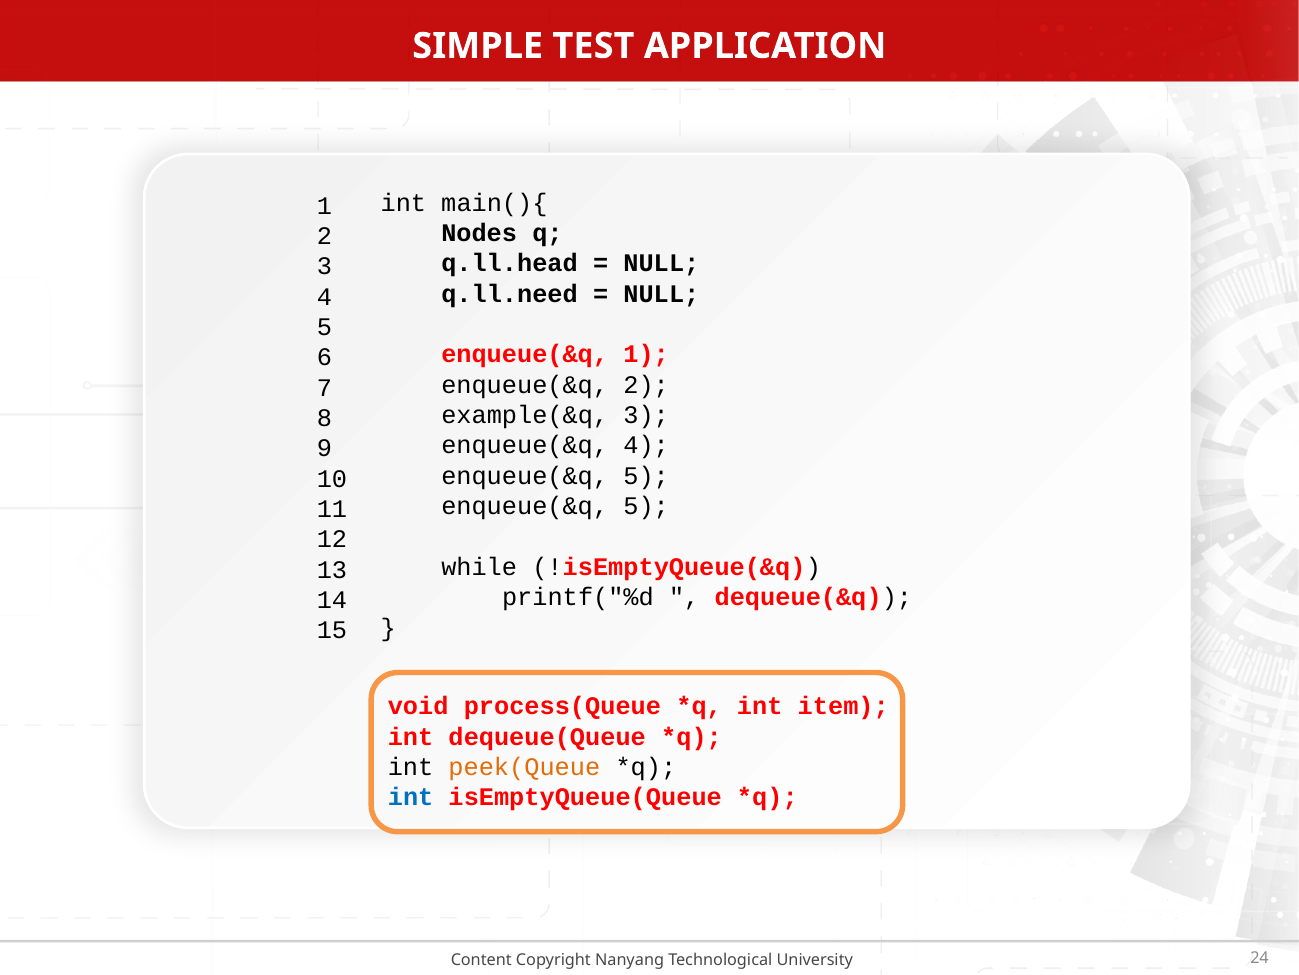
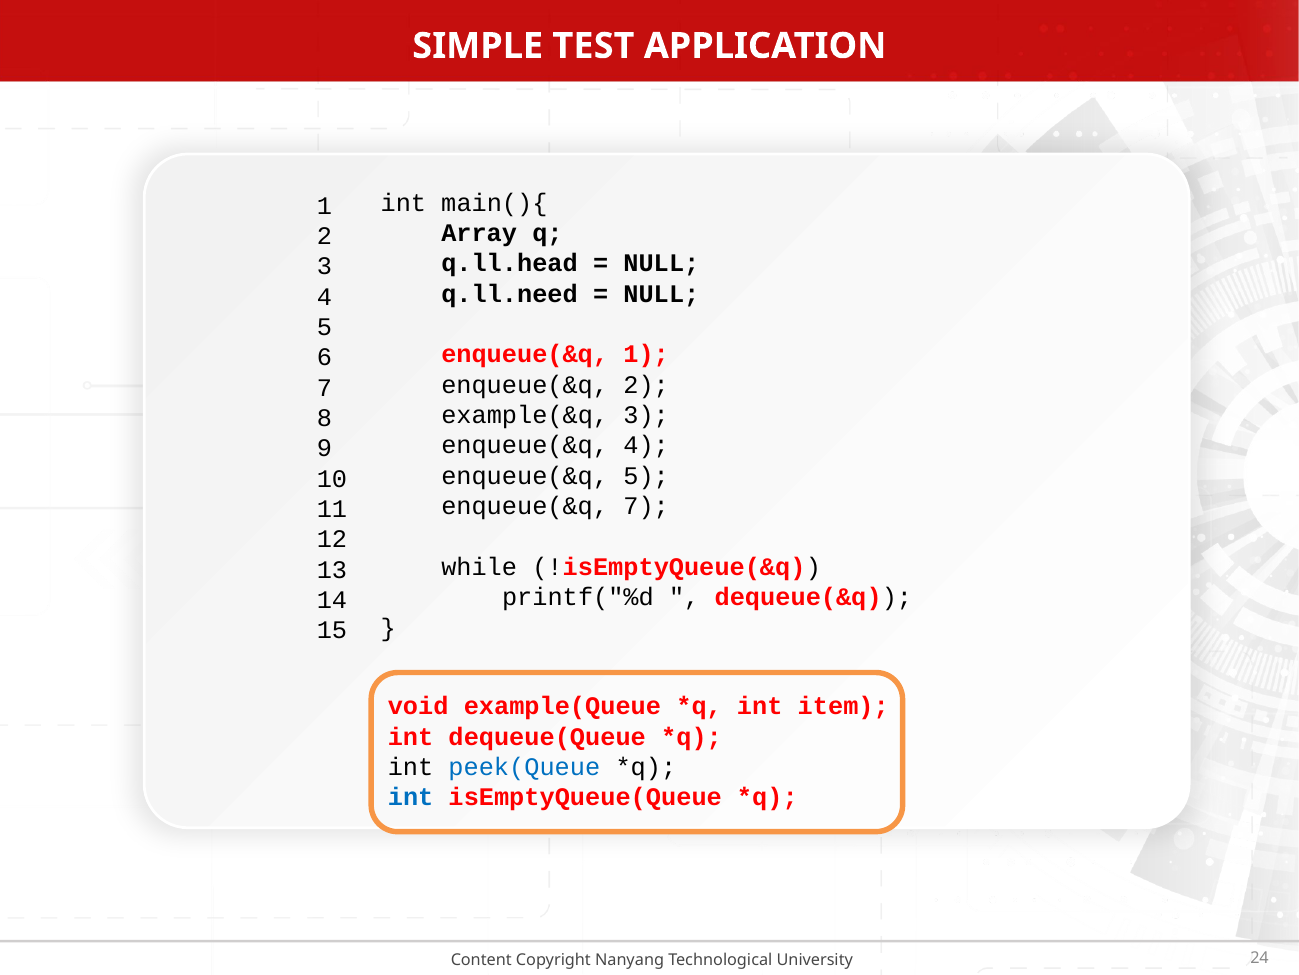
Nodes: Nodes -> Array (479, 233)
5: 5 -> 7 (646, 506)
process(Queue: process(Queue -> example(Queue (562, 706)
peek(Queue colour: orange -> blue (524, 767)
